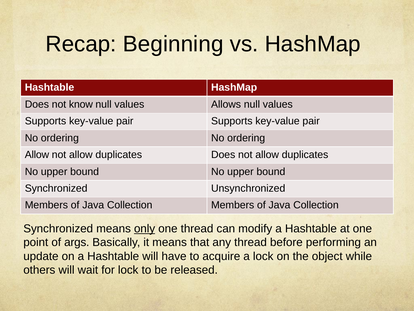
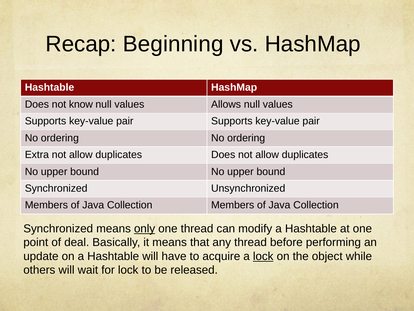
Allow: Allow -> Extra (37, 155)
args: args -> deal (77, 242)
lock underline: none -> present (263, 256)
